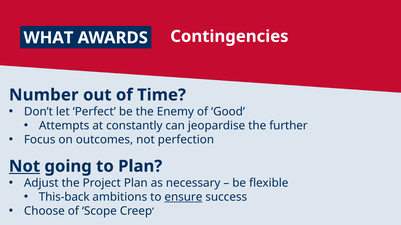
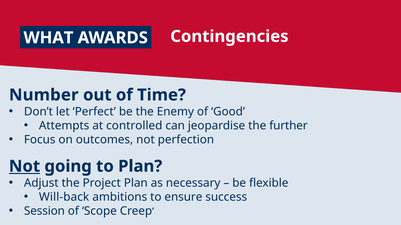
constantly: constantly -> controlled (134, 126)
This-back: This-back -> Will-back (64, 197)
ensure underline: present -> none (183, 197)
Choose: Choose -> Session (44, 211)
